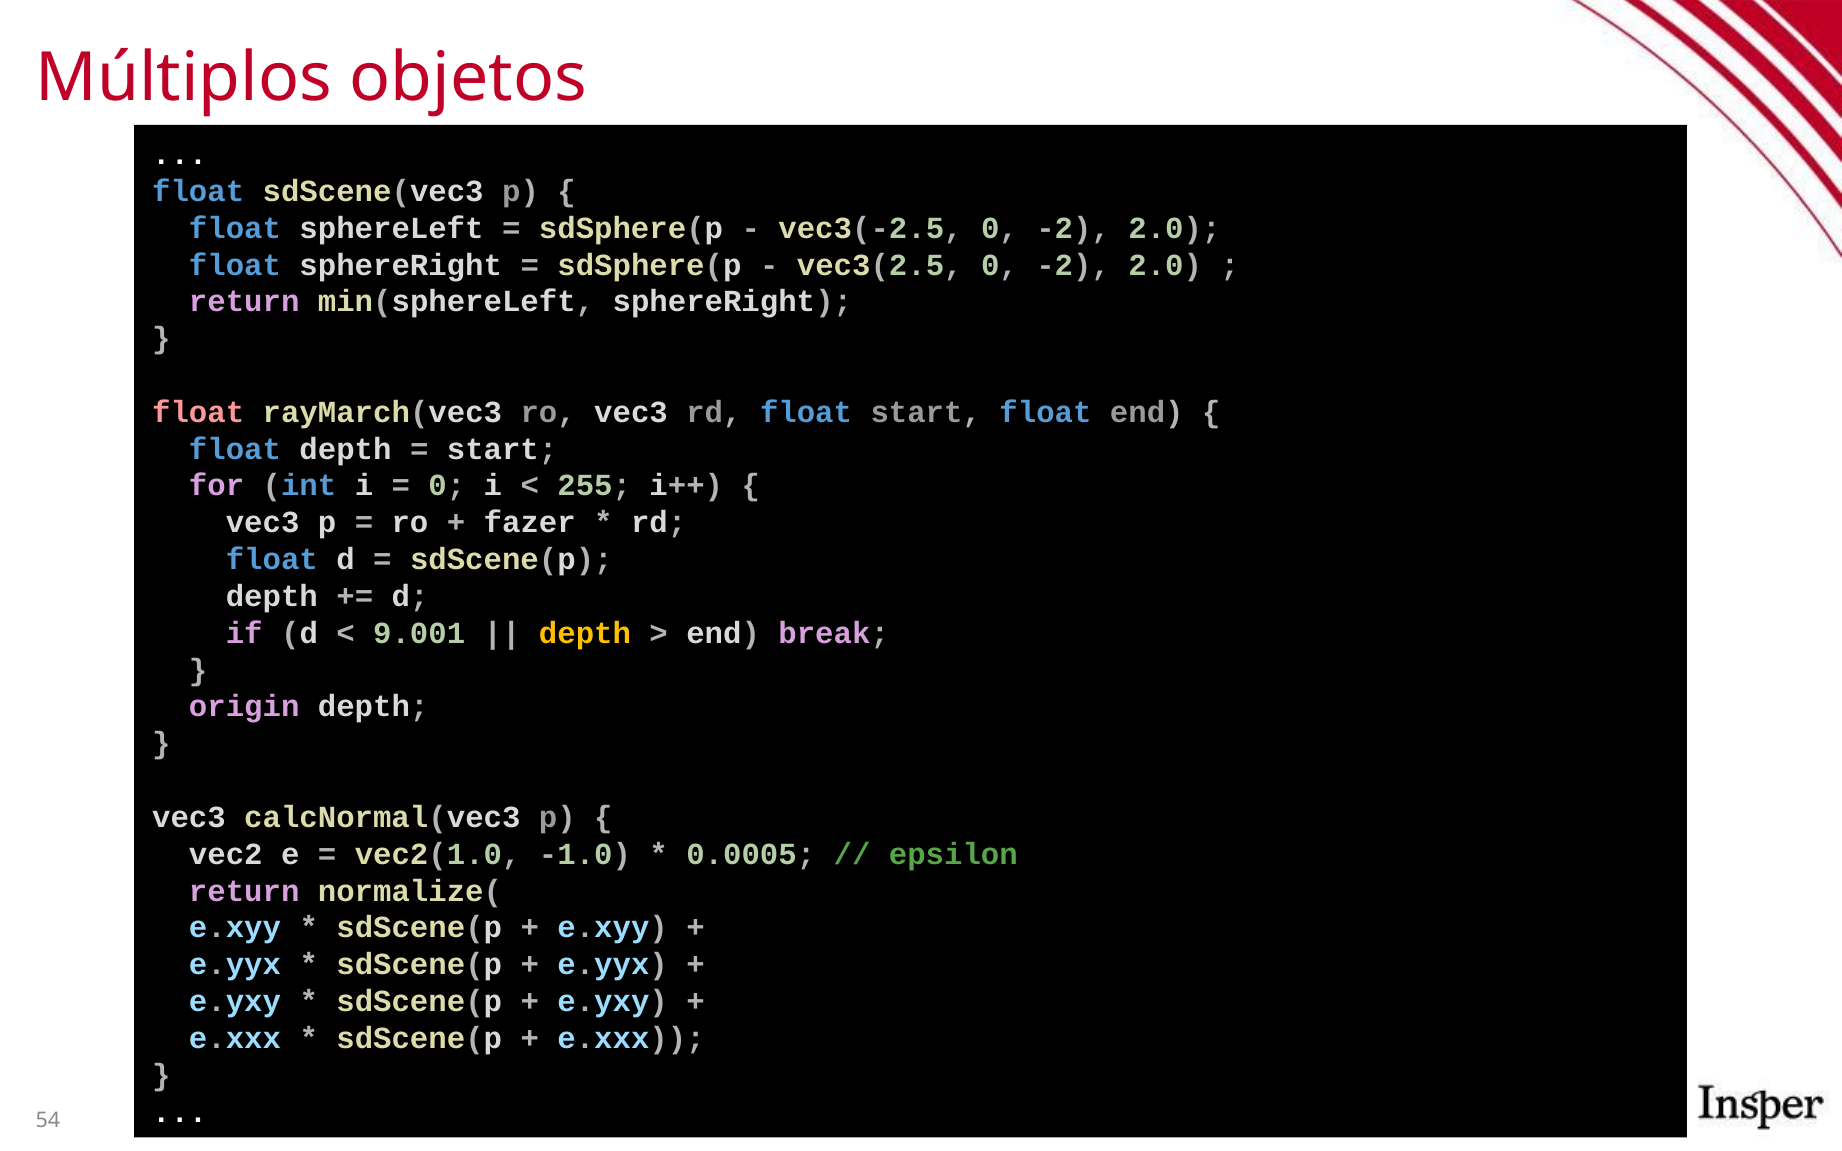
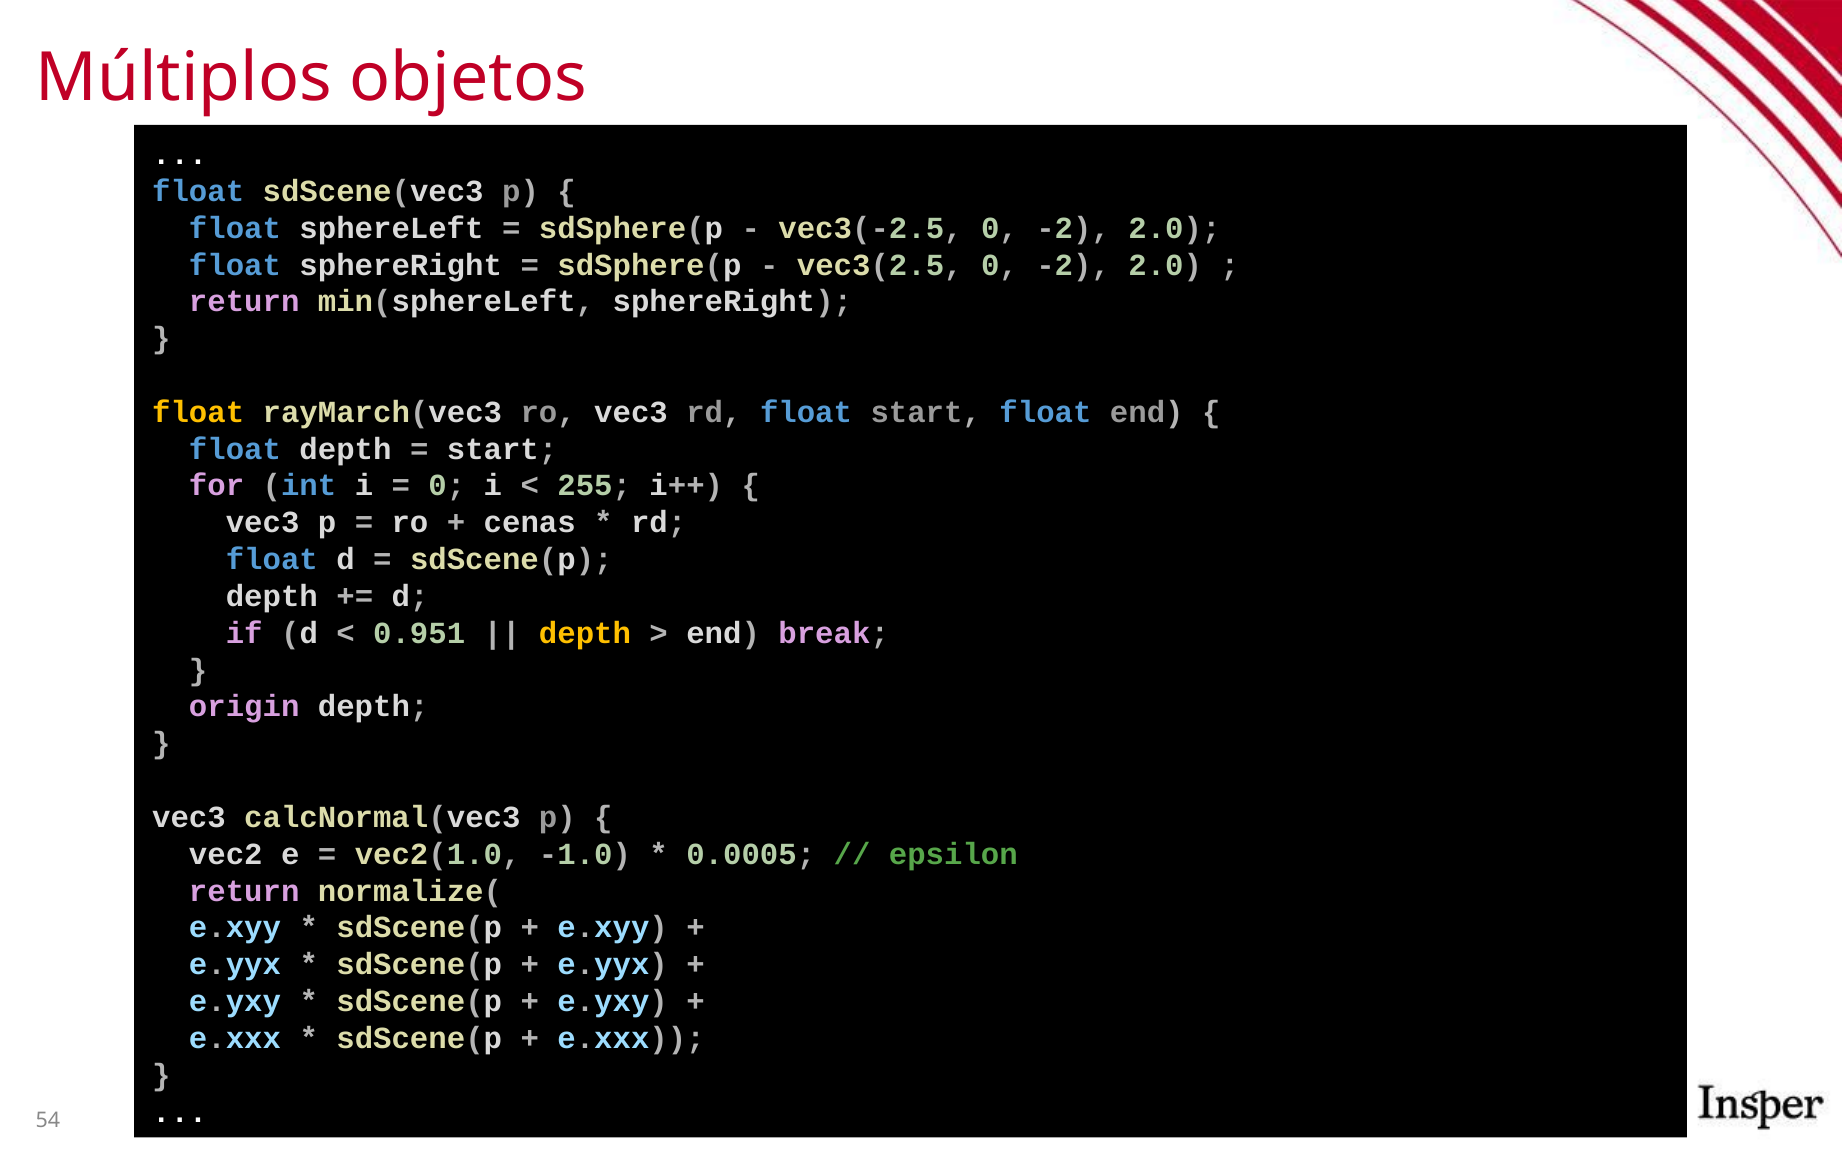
float colour: pink -> yellow (198, 412)
fazer: fazer -> cenas (530, 523)
9.001: 9.001 -> 0.951 (419, 633)
